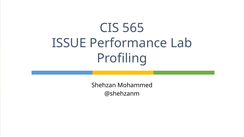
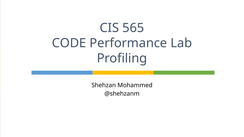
ISSUE: ISSUE -> CODE (69, 43)
